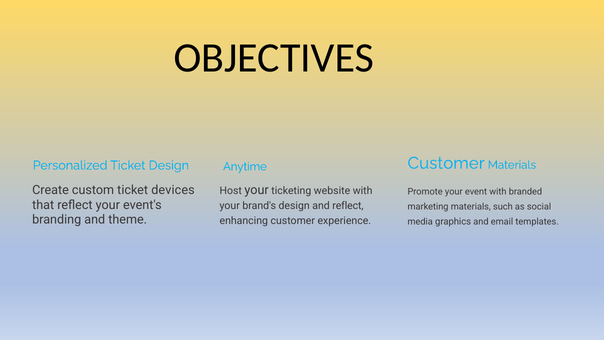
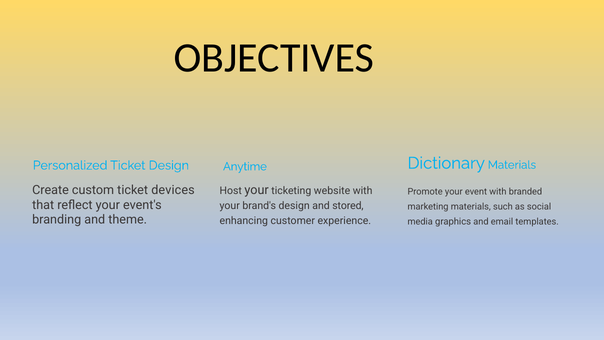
Customer: Customer -> Dictionary (446, 163)
and reflect: reflect -> stored (348, 206)
